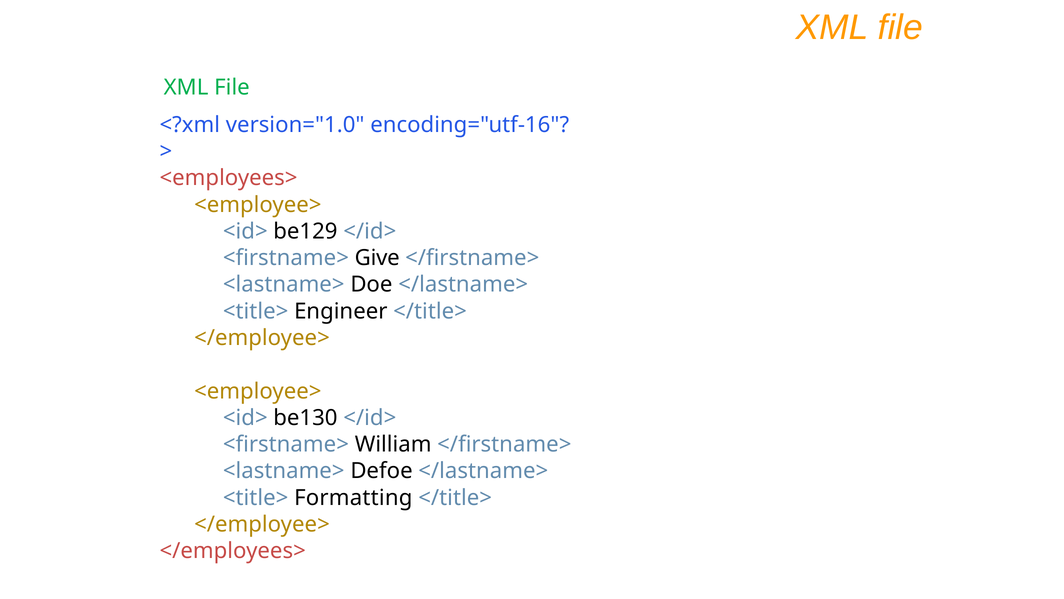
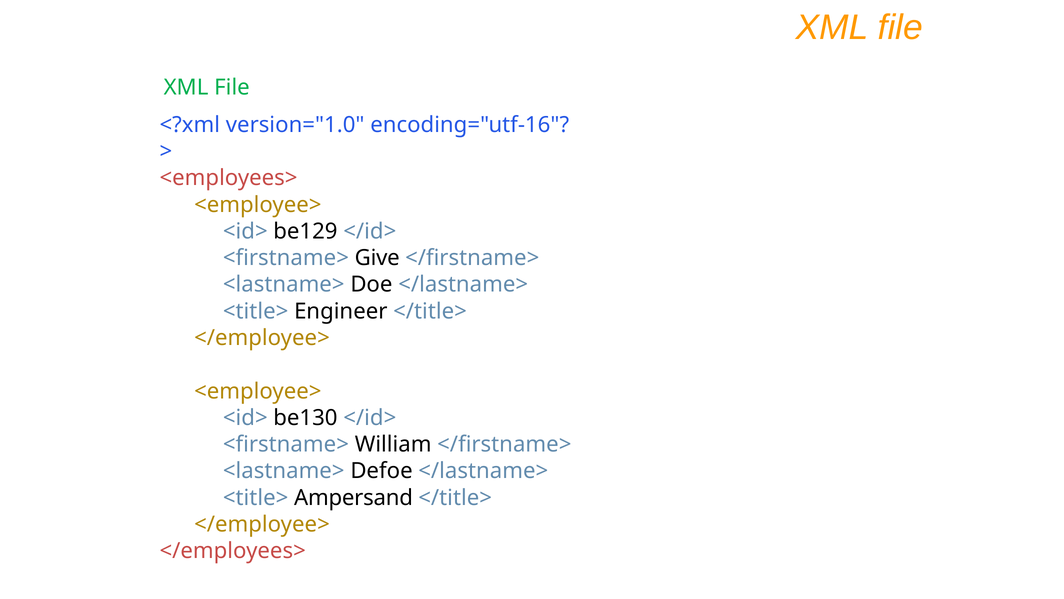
Formatting: Formatting -> Ampersand (354, 497)
